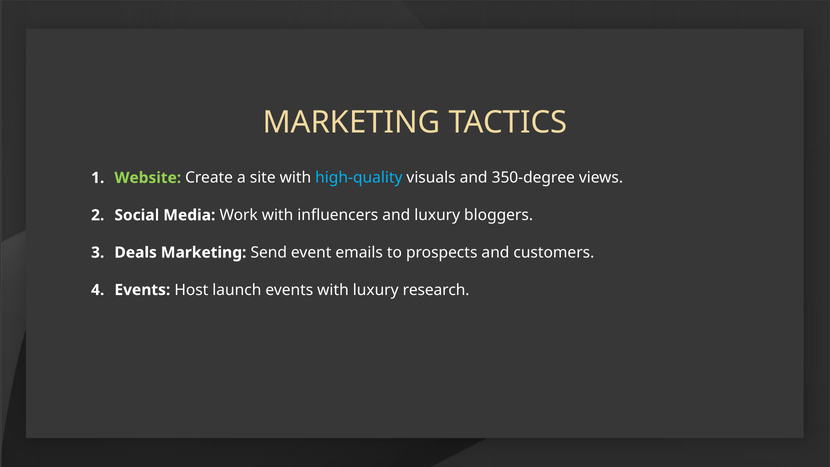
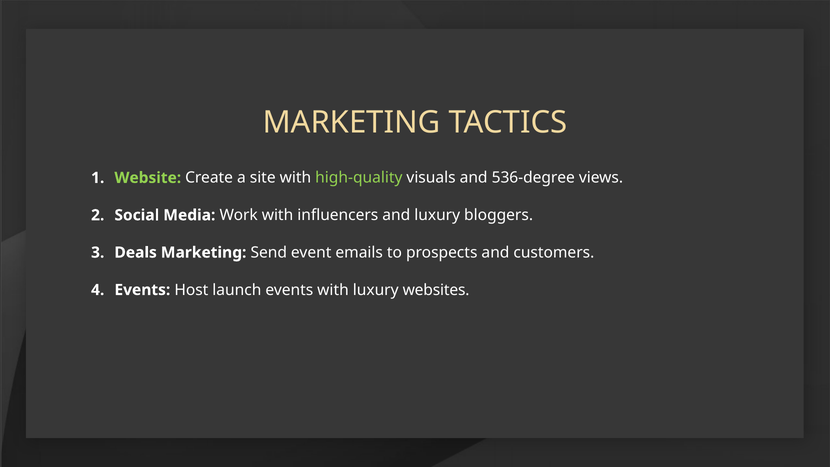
high-quality colour: light blue -> light green (359, 178)
350-degree: 350-degree -> 536-degree (533, 178)
research: research -> websites (436, 290)
